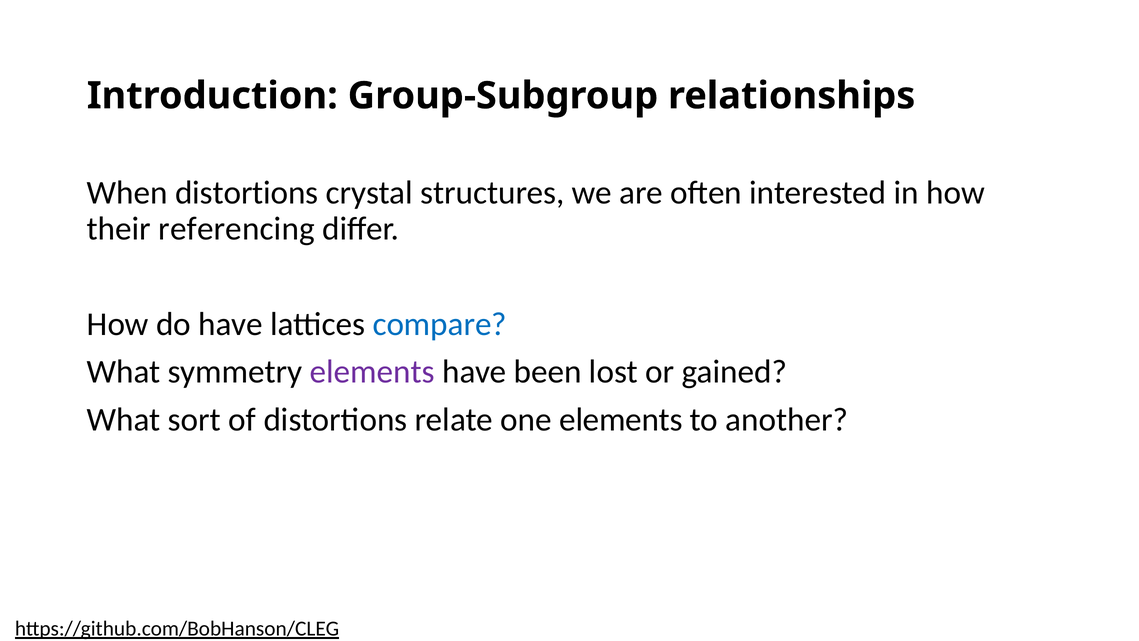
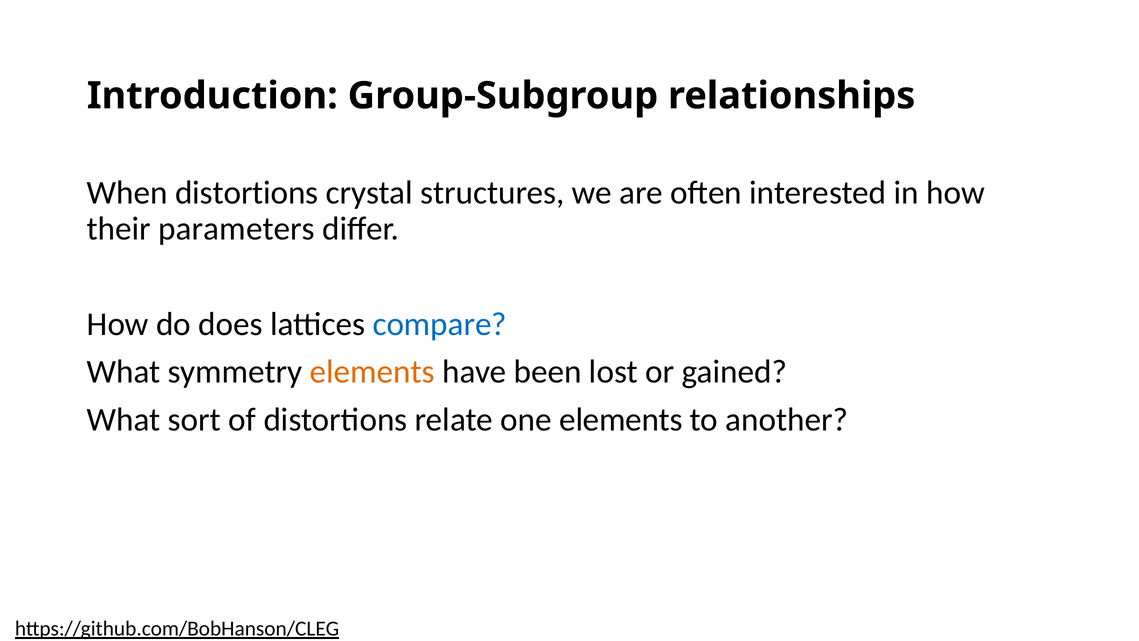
referencing: referencing -> parameters (237, 228)
do have: have -> does (231, 324)
elements colour: purple -> orange (372, 372)
